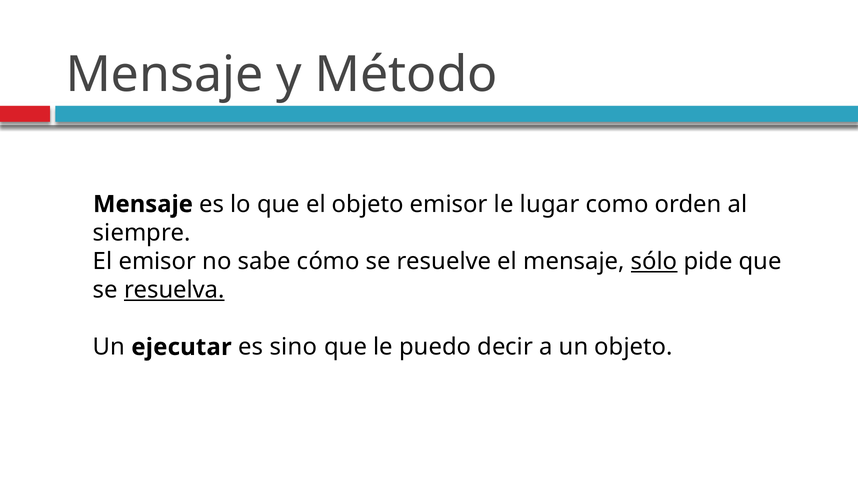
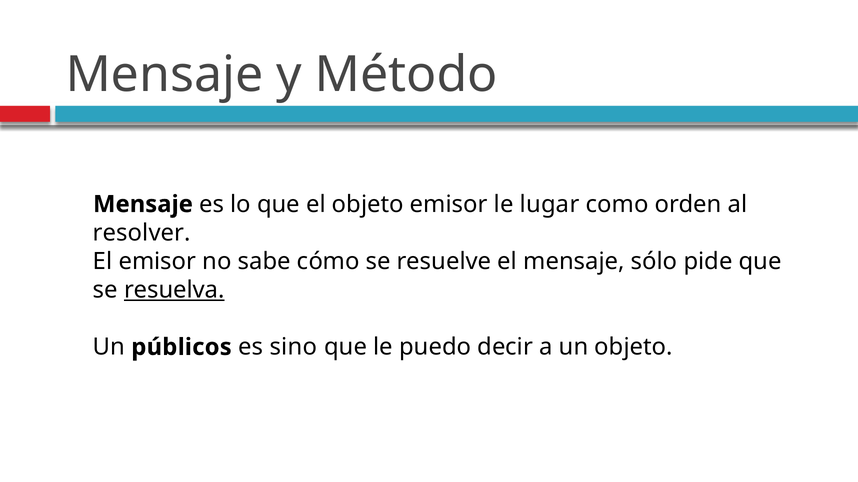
siempre: siempre -> resolver (142, 233)
sólo underline: present -> none (654, 262)
ejecutar: ejecutar -> públicos (182, 348)
